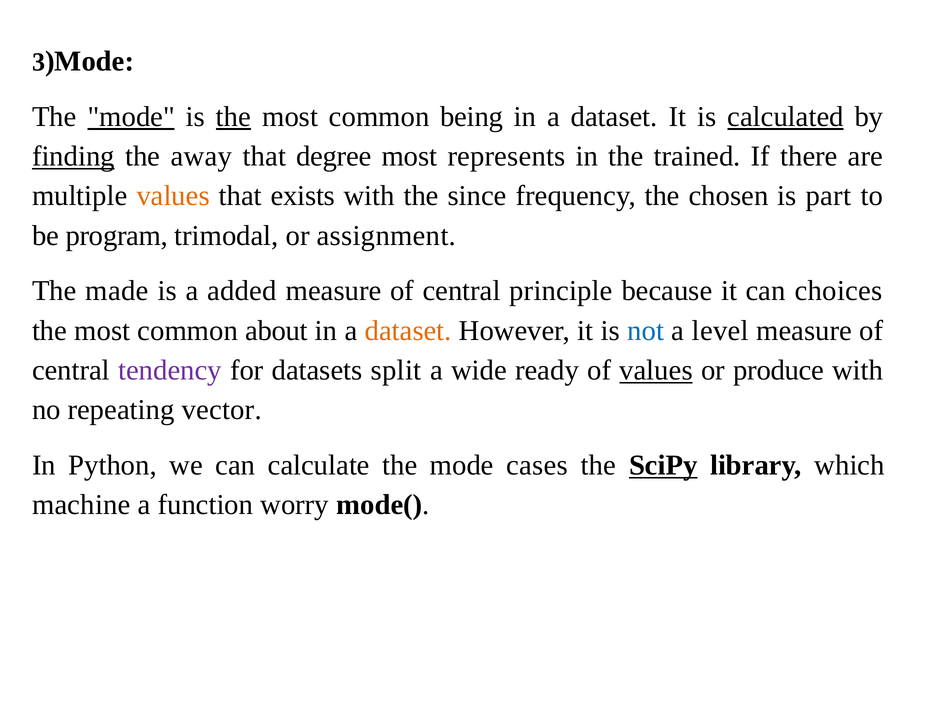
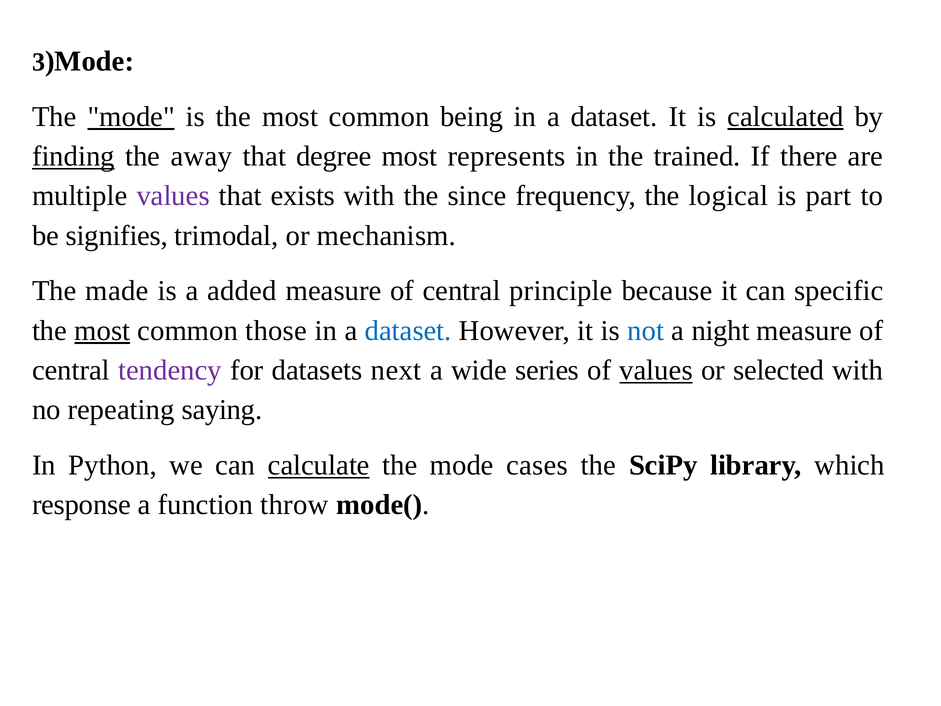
the underline: present -> none (234, 117)
values colour: orange -> purple (173, 196)
chosen: chosen -> logical (728, 196)
program: program -> signifies (117, 236)
assignment: assignment -> mechanism (386, 236)
choices: choices -> specific (839, 291)
most underline: none -> present (102, 330)
about: about -> those (276, 330)
dataset colour: orange -> blue (408, 330)
level: level -> night (721, 330)
split: split -> next (396, 370)
ready: ready -> series (547, 370)
produce: produce -> selected (779, 370)
vector: vector -> saying (222, 410)
calculate underline: none -> present (319, 465)
SciPy underline: present -> none (663, 465)
machine: machine -> response (81, 505)
worry: worry -> throw (294, 505)
